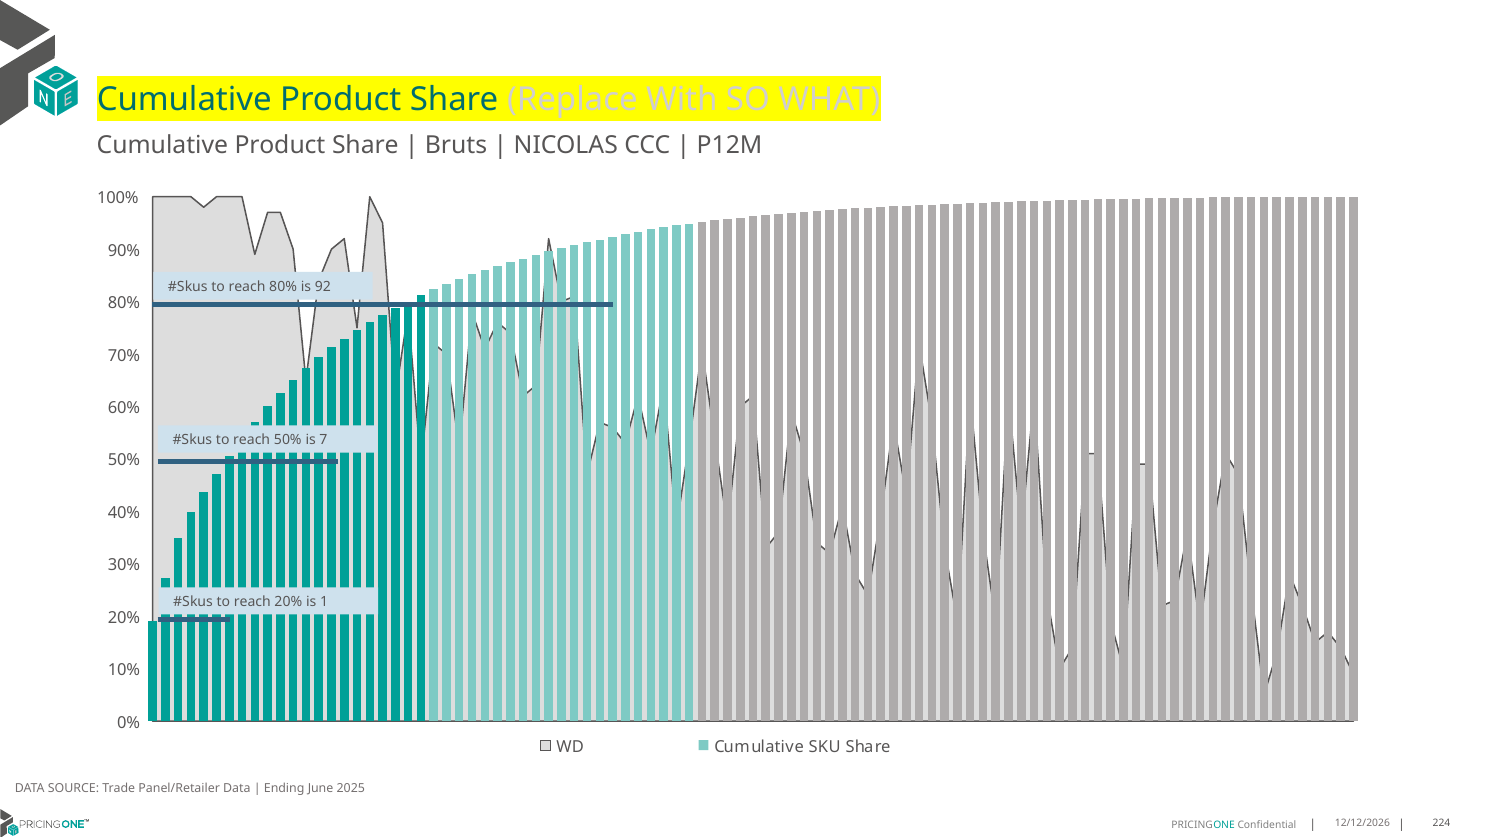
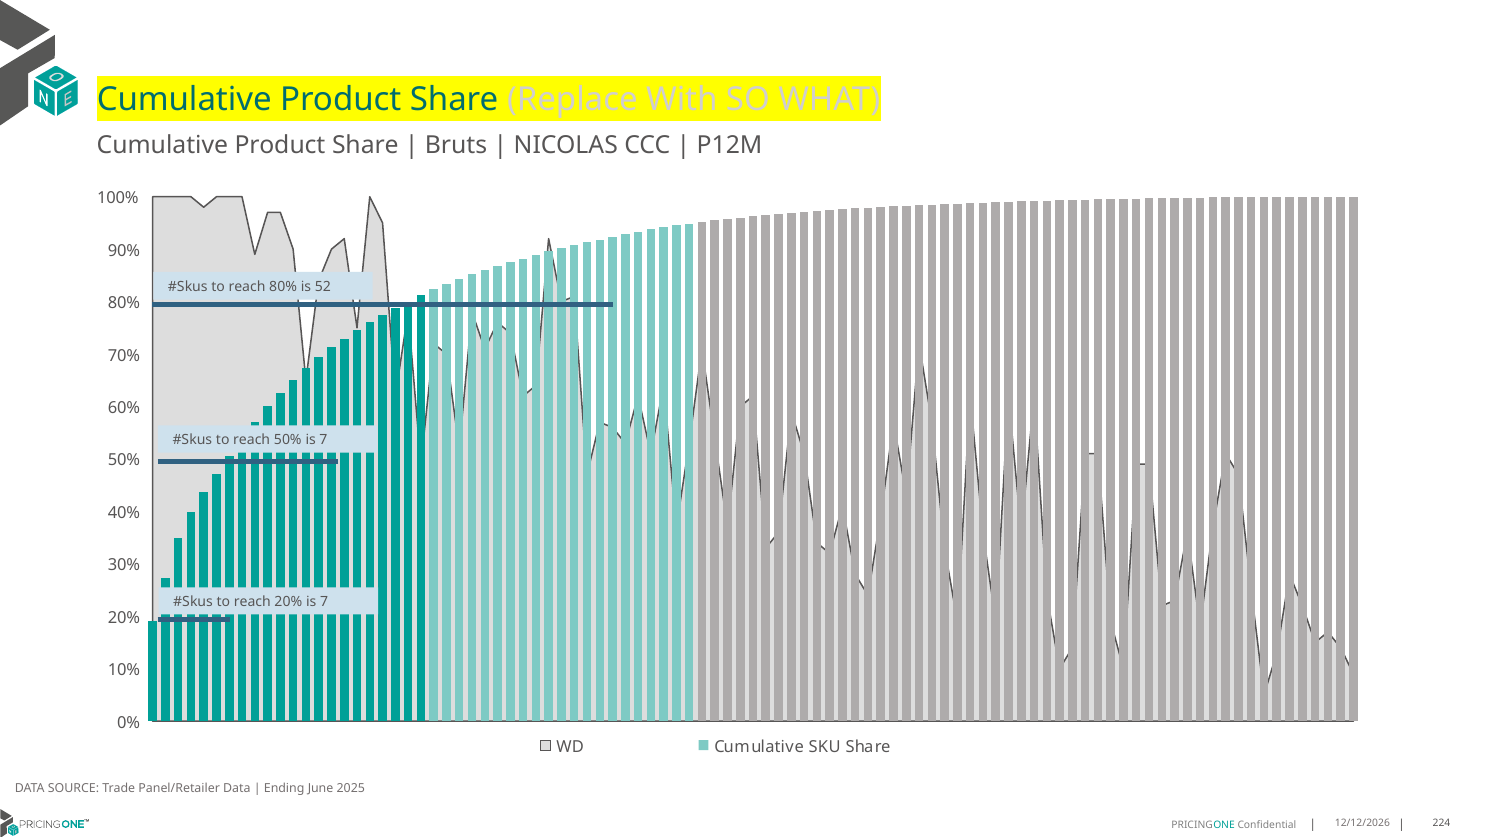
92: 92 -> 52 (323, 286)
20% is 1: 1 -> 7 (324, 601)
